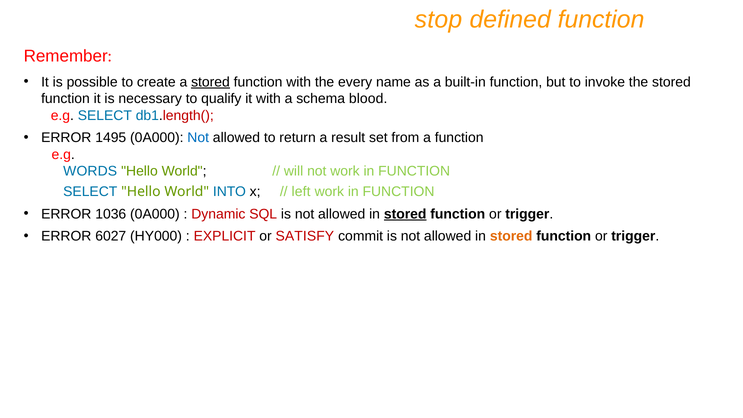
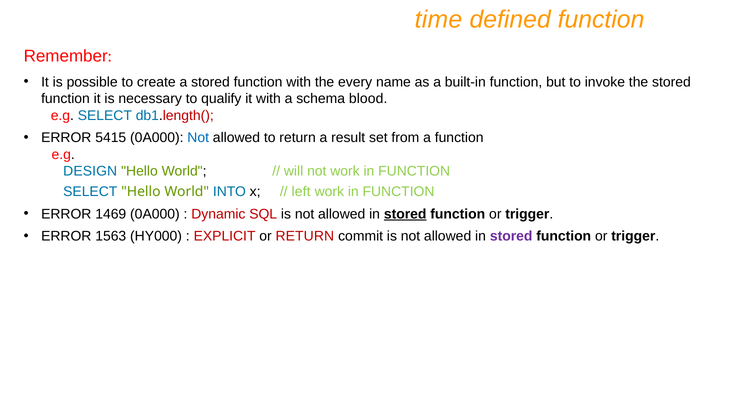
stop: stop -> time (438, 19)
stored underline: present -> none (210, 82)
1495: 1495 -> 5415 (111, 138)
WORDS: WORDS -> DESIGN (90, 171)
1036: 1036 -> 1469 (111, 214)
6027: 6027 -> 1563 (111, 236)
or SATISFY: SATISFY -> RETURN (305, 236)
stored colour: orange -> purple (511, 236)
